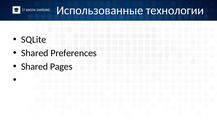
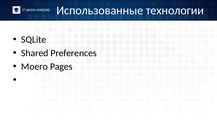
Shared: Shared -> Моего (35, 67)
